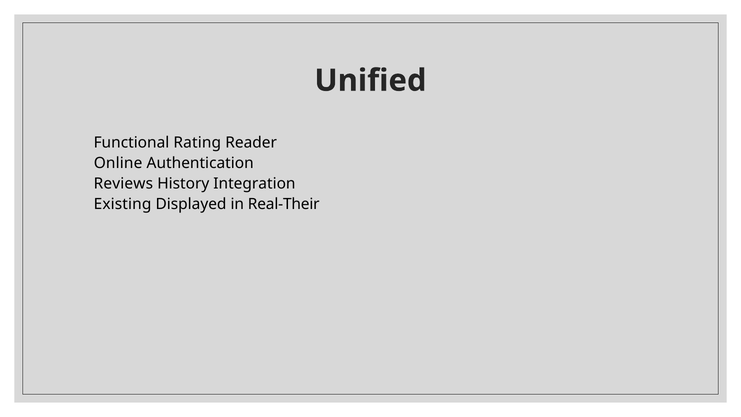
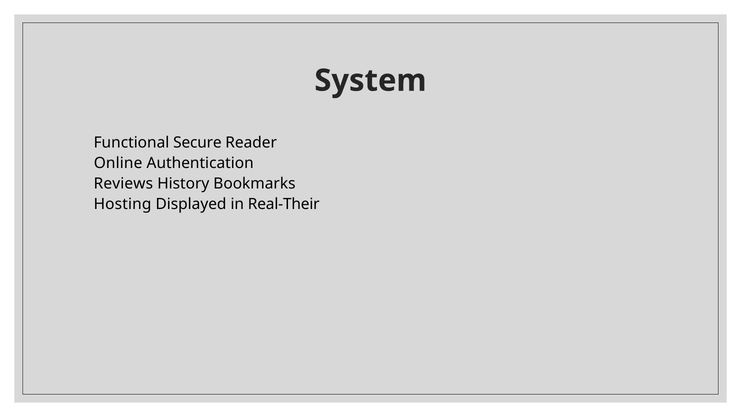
Unified: Unified -> System (370, 81)
Rating: Rating -> Secure (197, 143)
Integration: Integration -> Bookmarks (254, 184)
Existing: Existing -> Hosting (123, 204)
